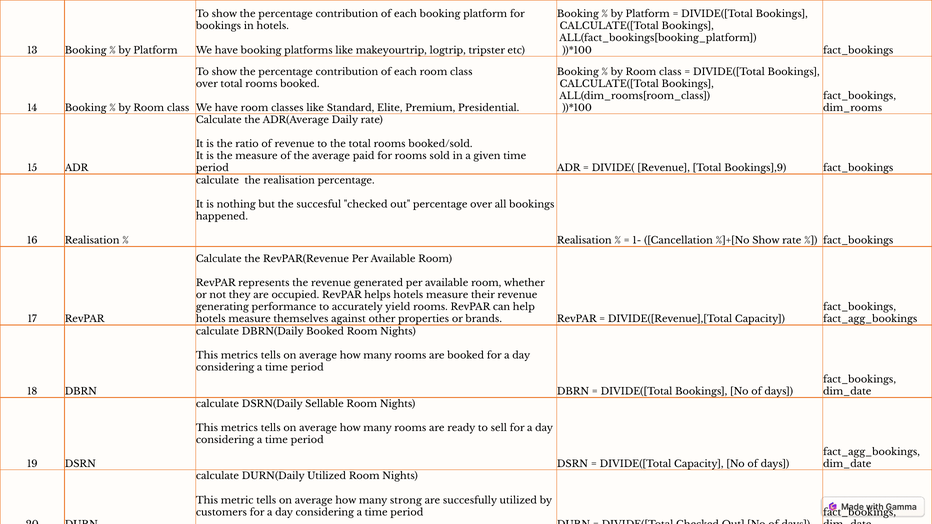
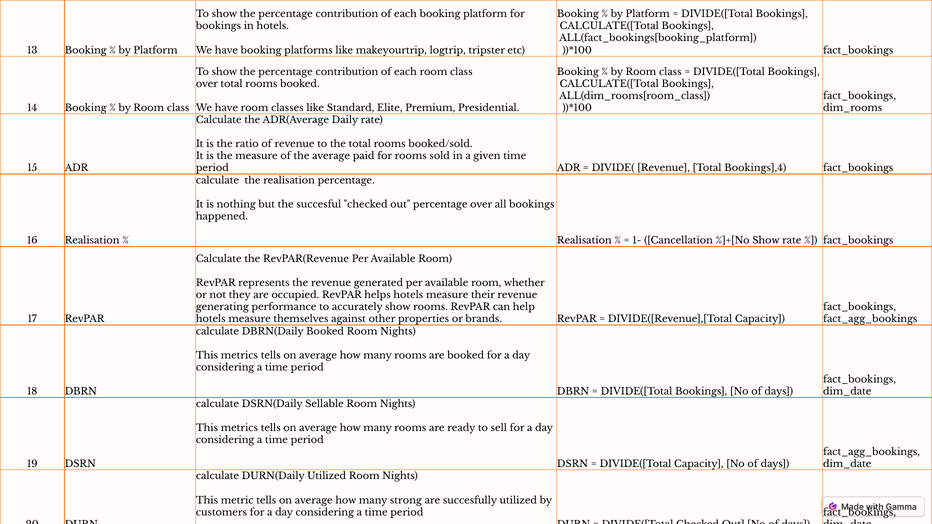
Bookings],9: Bookings],9 -> Bookings],4 (755, 168)
accurately yield: yield -> show (398, 307)
